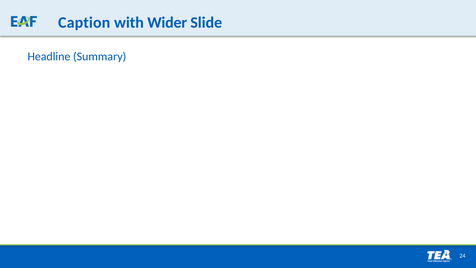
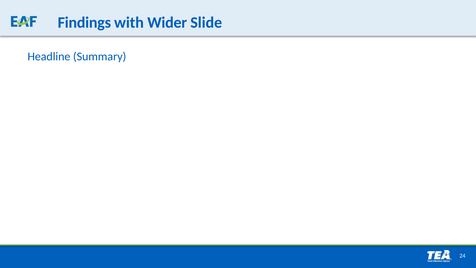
Caption: Caption -> Findings (84, 23)
